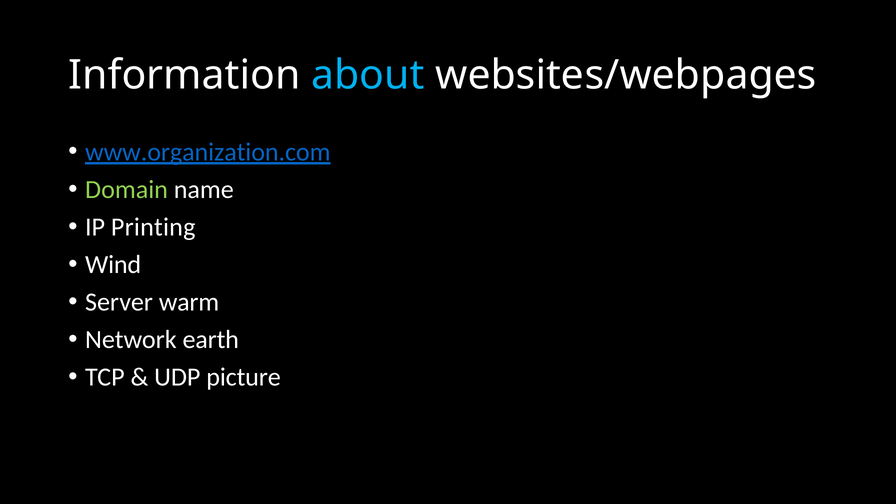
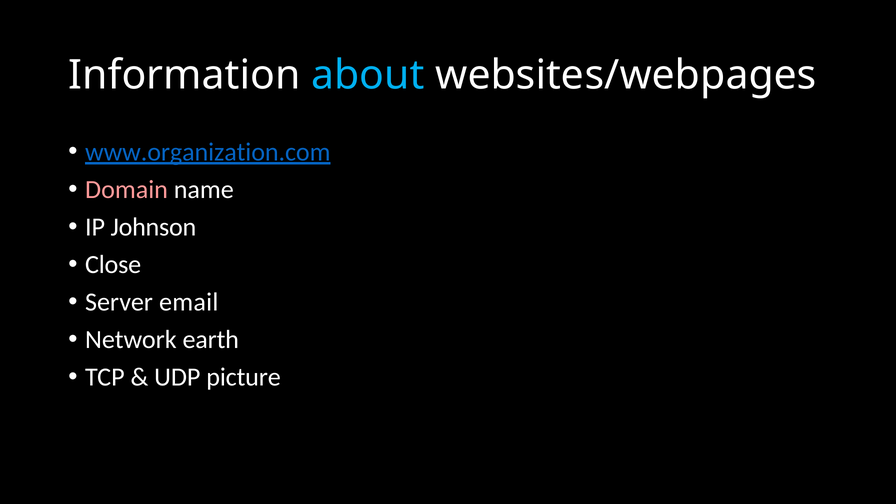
Domain colour: light green -> pink (127, 190)
Printing: Printing -> Johnson (153, 227)
Wind: Wind -> Close (113, 265)
warm: warm -> email (189, 302)
